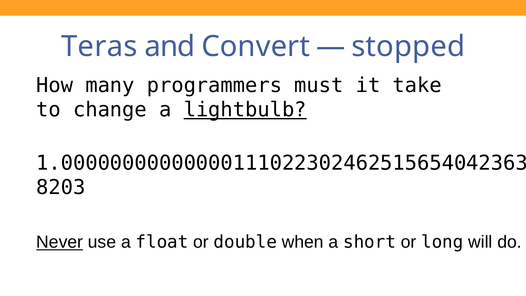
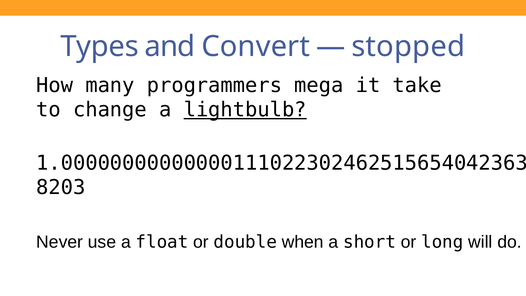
Teras: Teras -> Types (100, 46)
must: must -> mega (319, 85)
Never underline: present -> none (60, 242)
